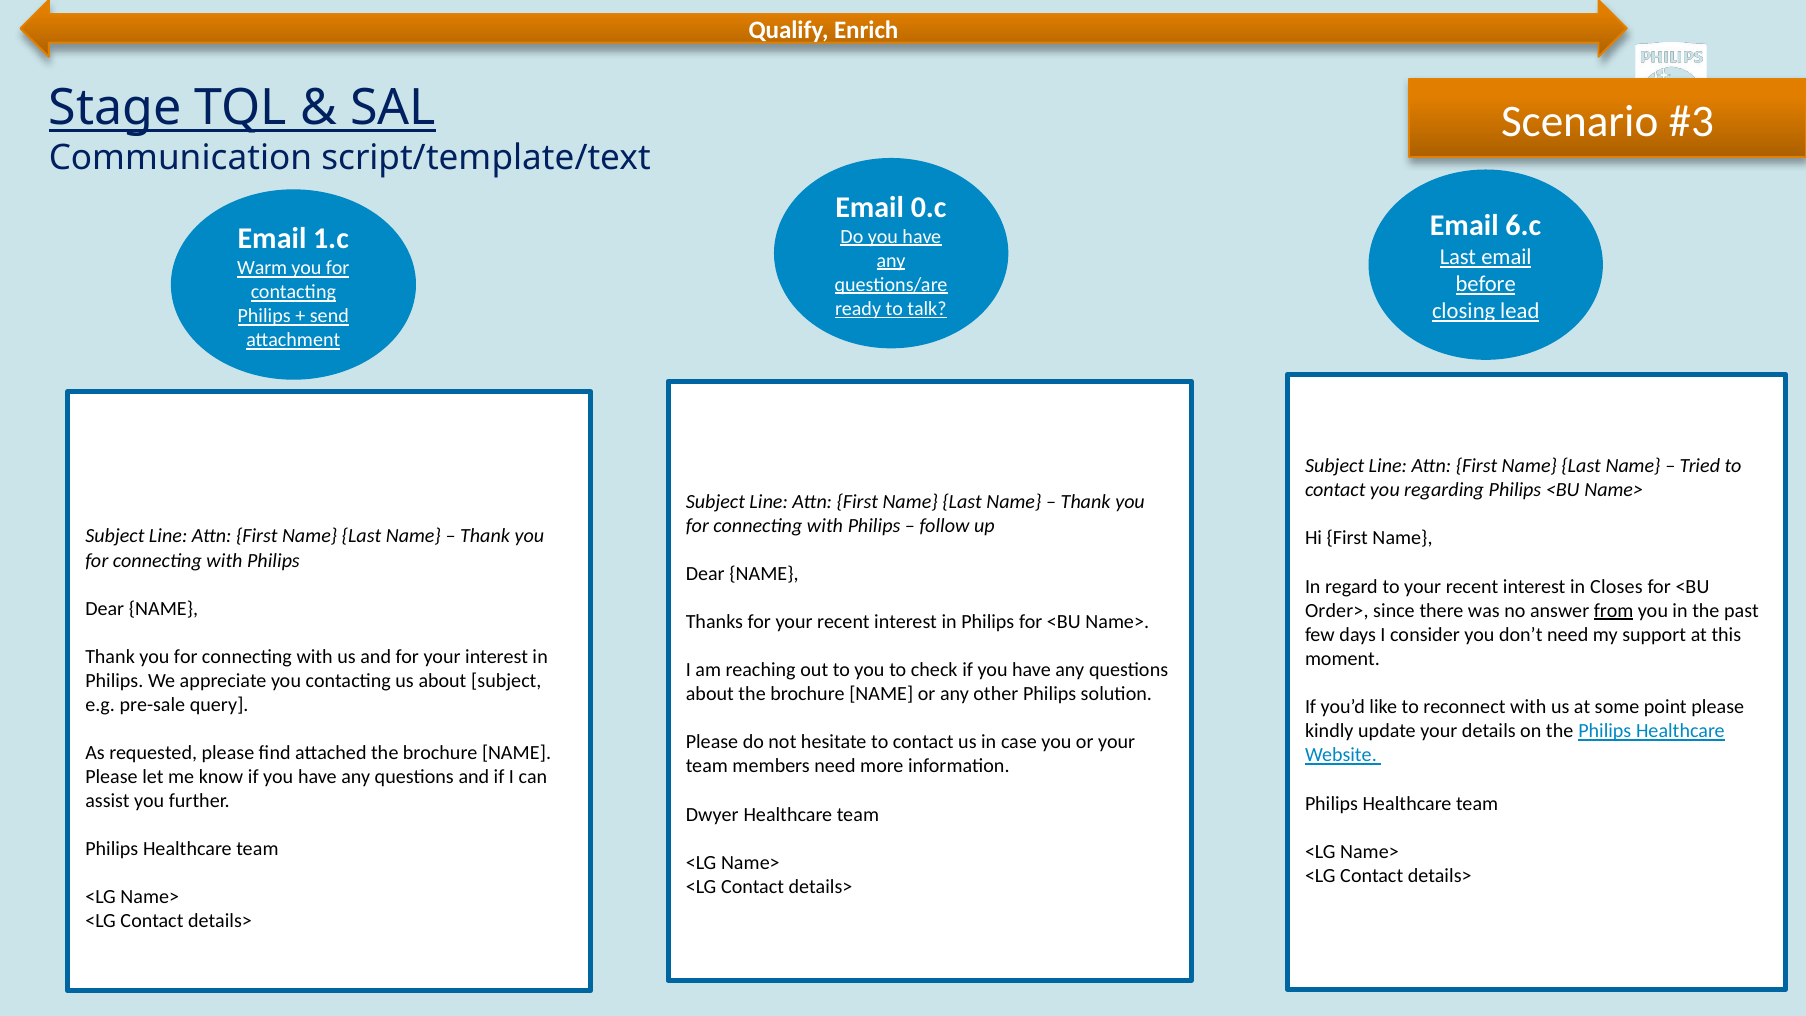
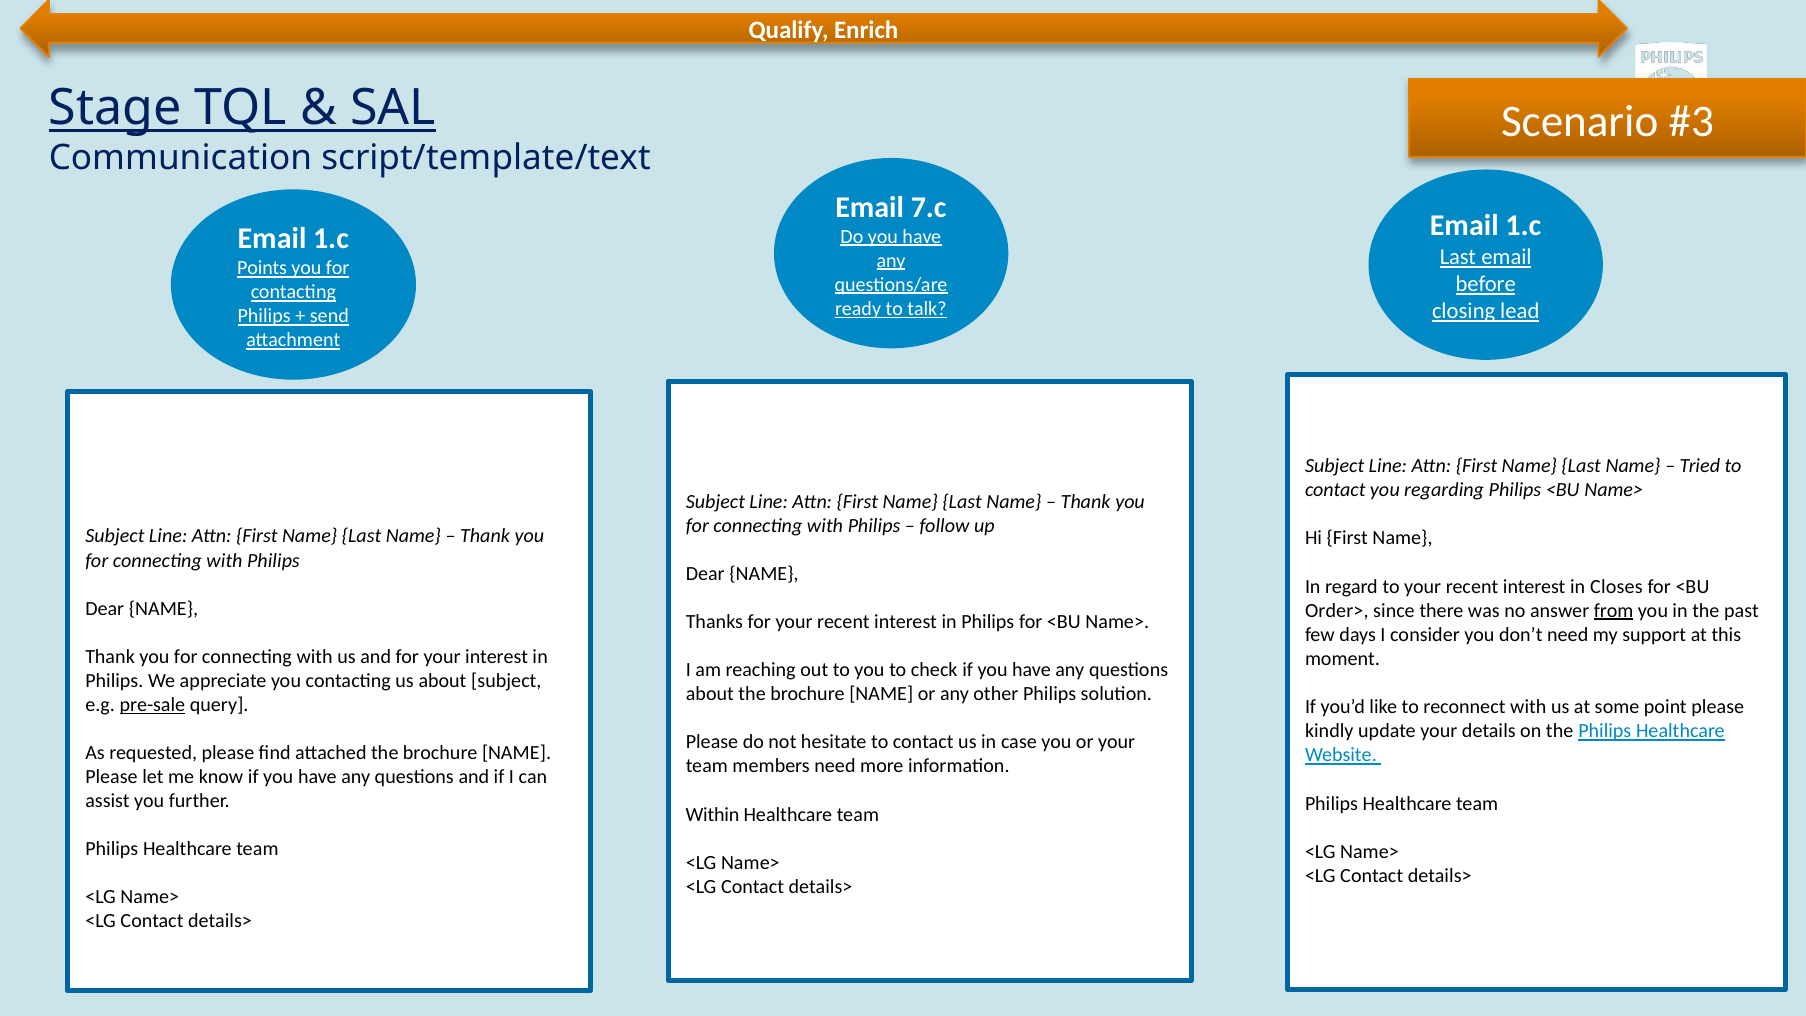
0.c: 0.c -> 7.c (929, 207)
6.c: 6.c -> 1.c (1523, 226)
Warm: Warm -> Points (262, 268)
pre-sale underline: none -> present (152, 705)
Dwyer: Dwyer -> Within (712, 814)
